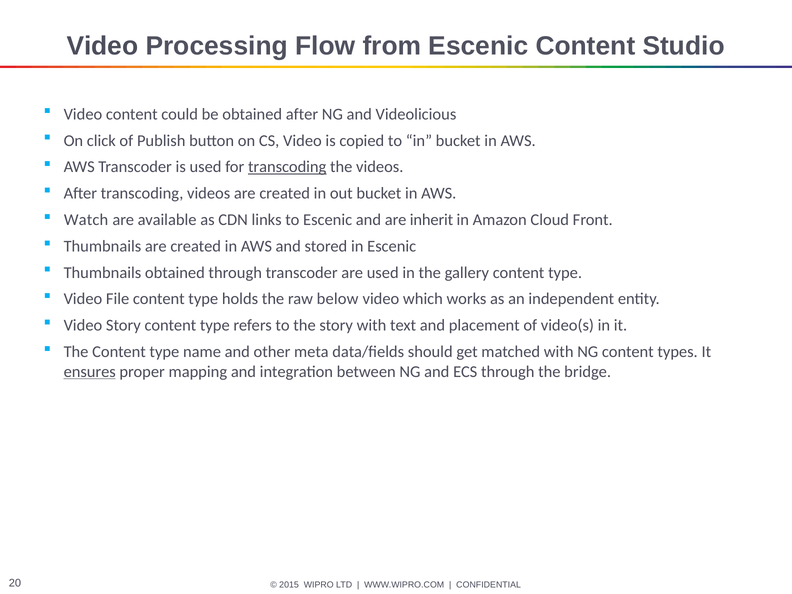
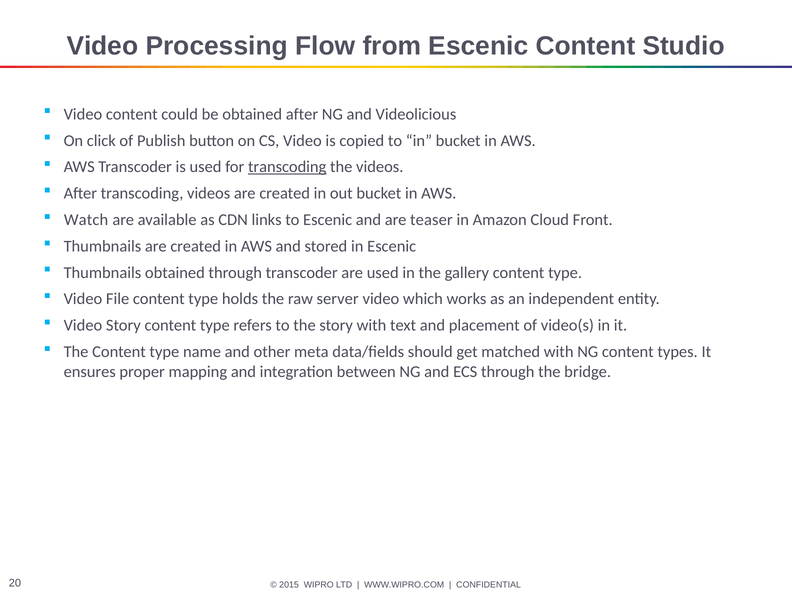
inherit: inherit -> teaser (431, 220)
below: below -> server (338, 299)
ensures underline: present -> none (90, 372)
